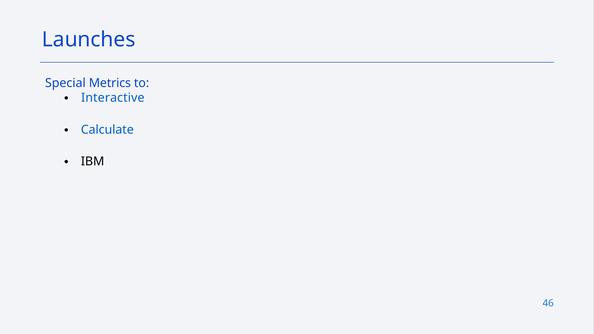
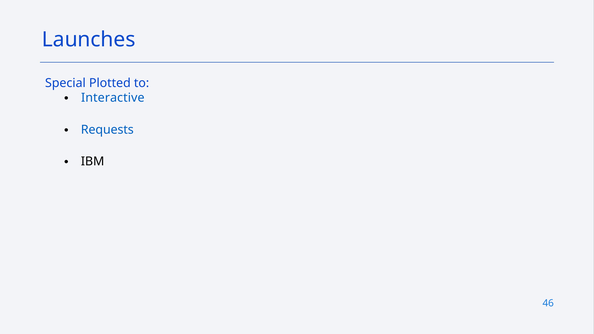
Metrics: Metrics -> Plotted (110, 83)
Calculate: Calculate -> Requests (107, 130)
